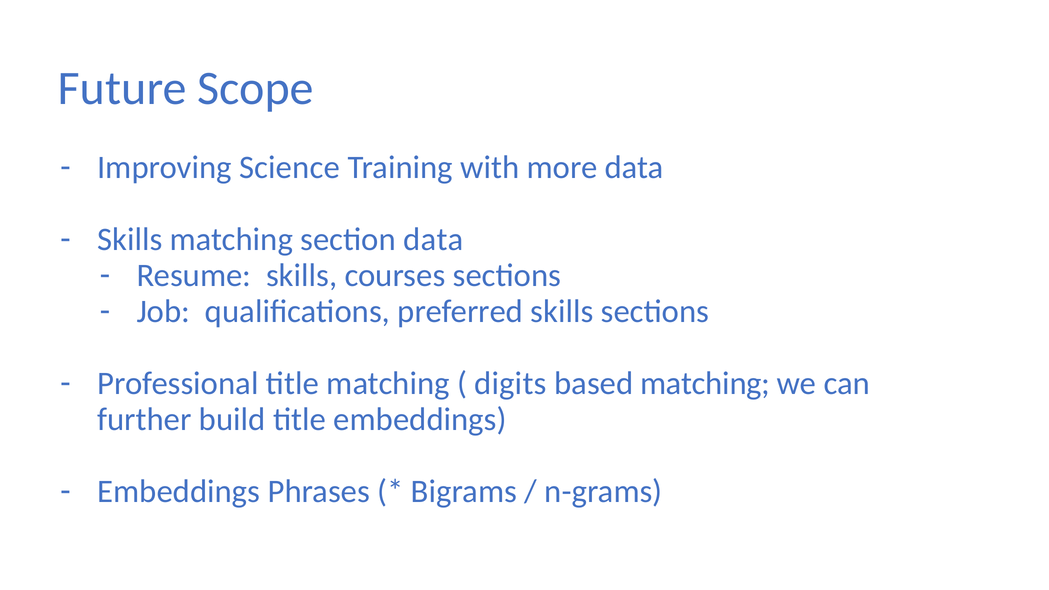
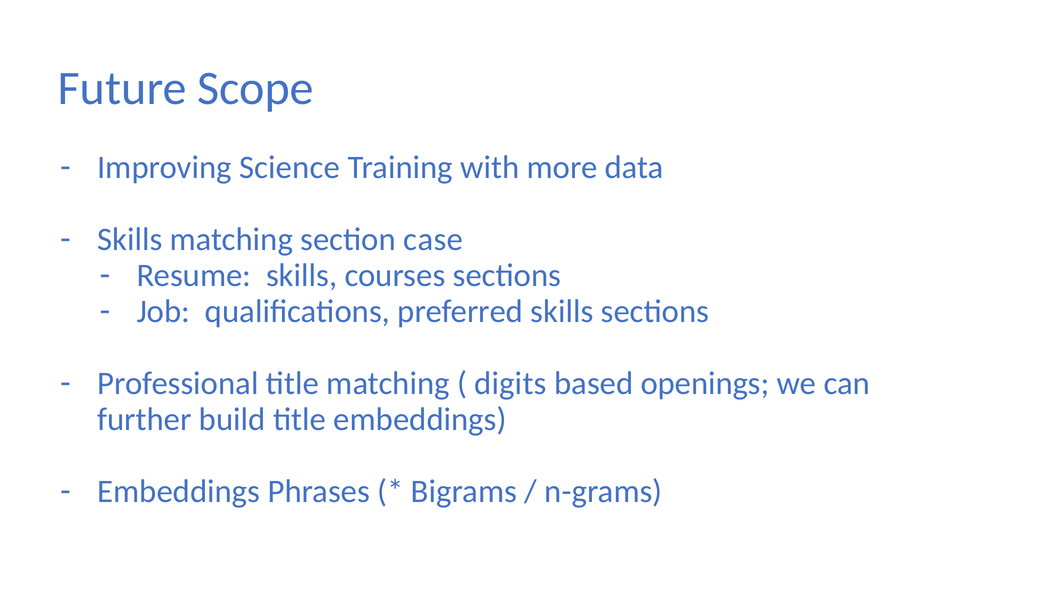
section data: data -> case (433, 239)
based matching: matching -> openings (705, 383)
